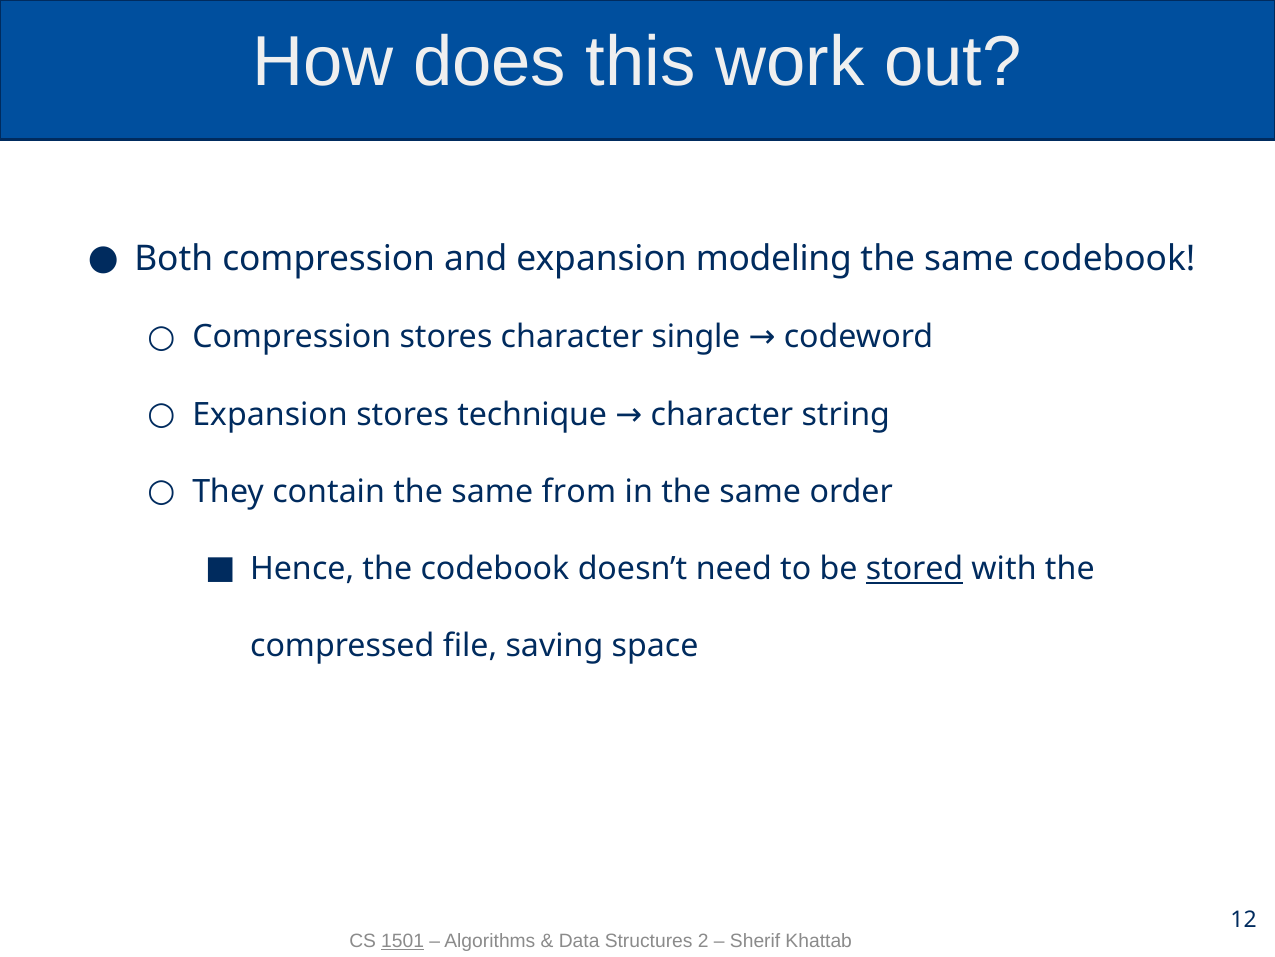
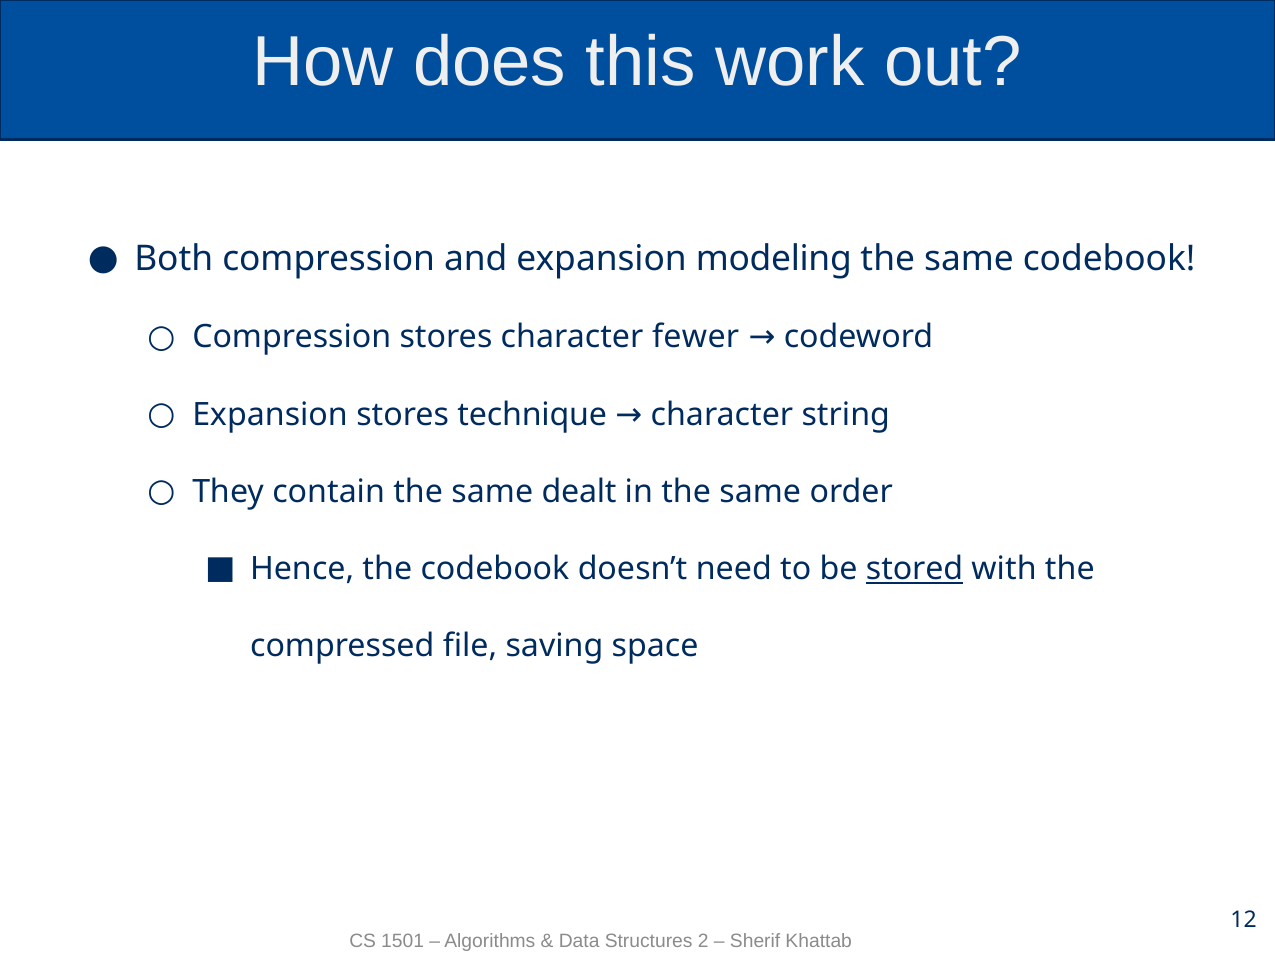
single: single -> fewer (696, 337)
from: from -> dealt (579, 491)
1501 underline: present -> none (403, 941)
